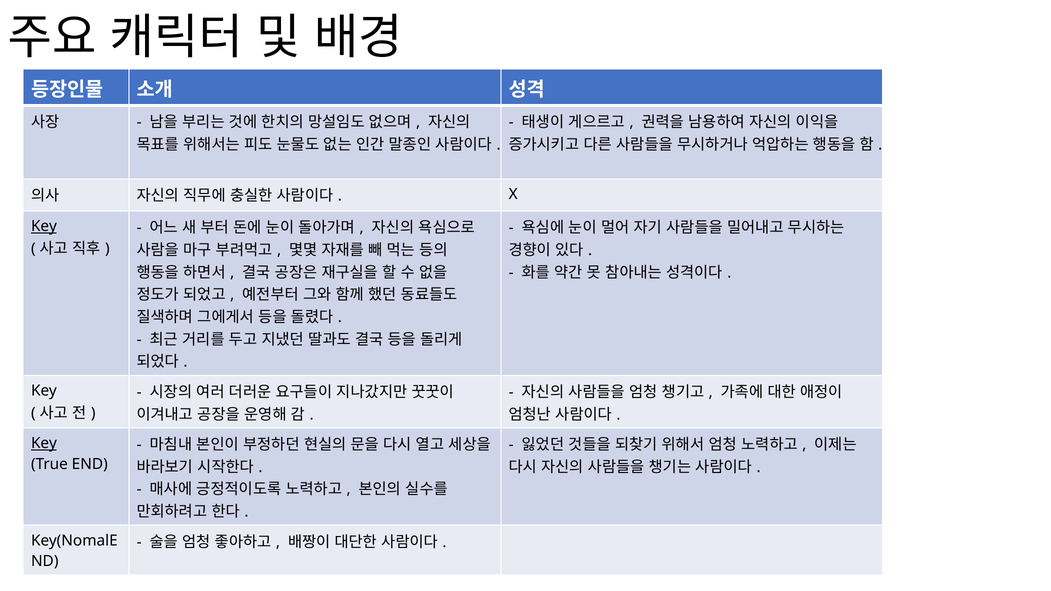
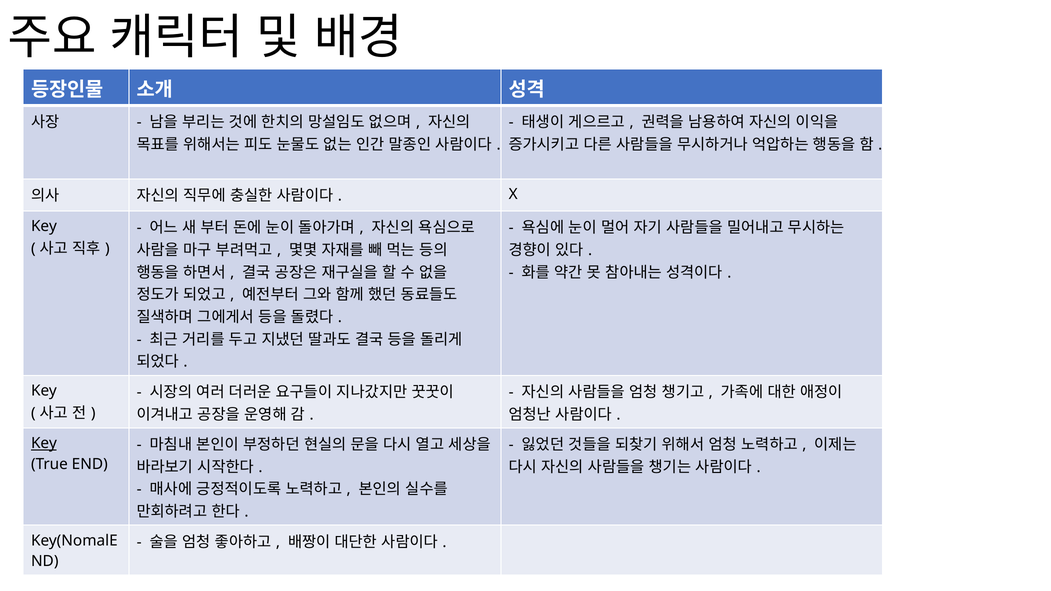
Key underline: present -> none (44, 226)
